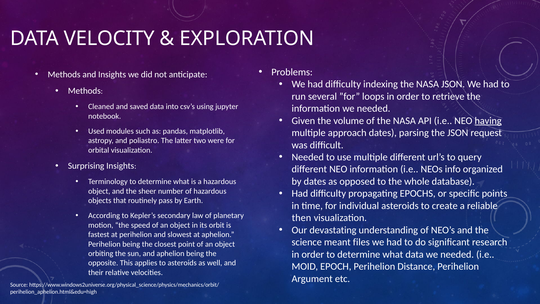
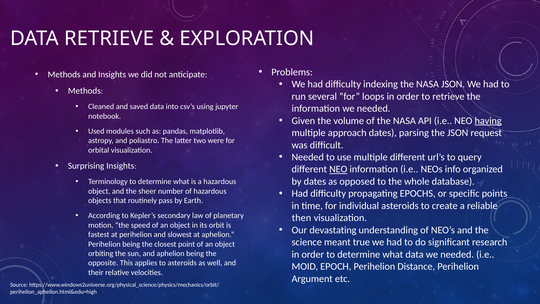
DATA VELOCITY: VELOCITY -> RETRIEVE (109, 38)
NEO underline: none -> present (338, 169)
files: files -> true (361, 242)
